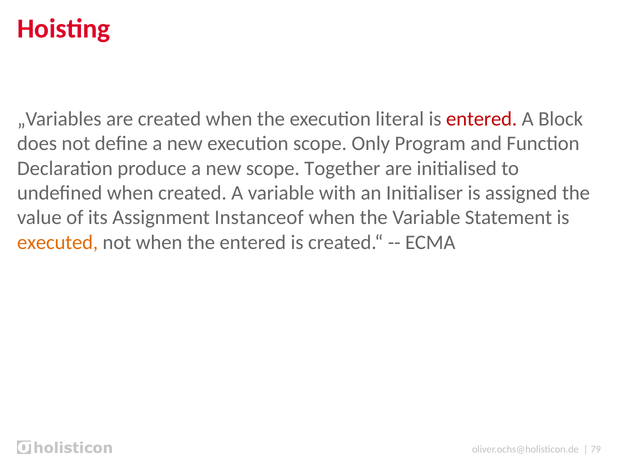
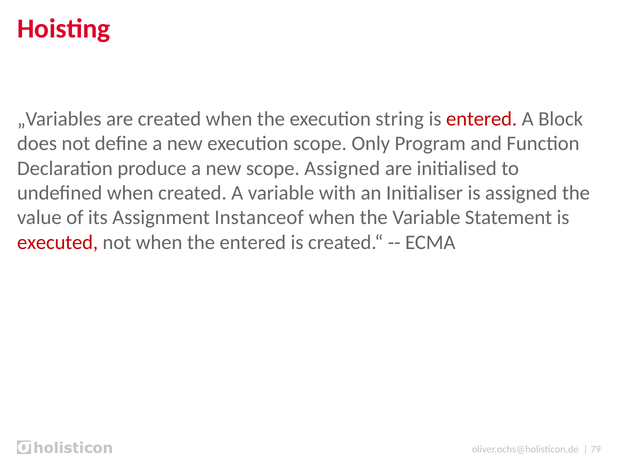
literal: literal -> string (400, 119)
scope Together: Together -> Assigned (342, 168)
executed colour: orange -> red (58, 243)
